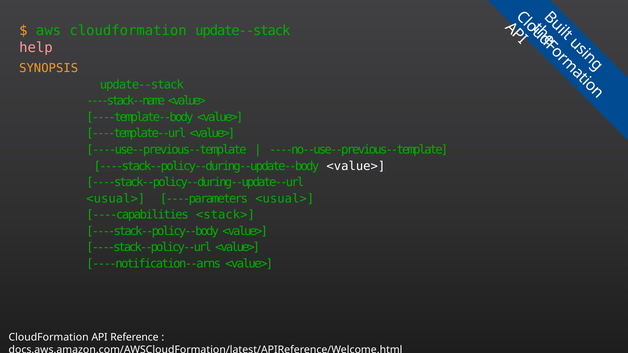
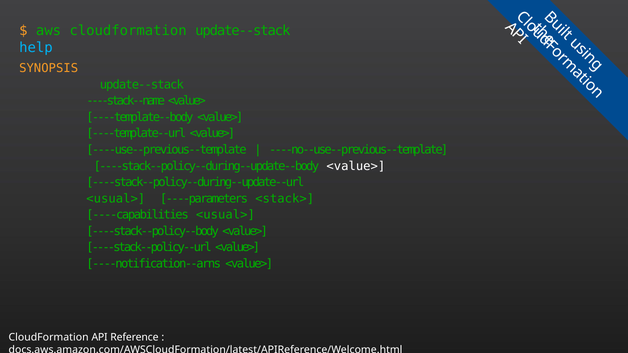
help colour: pink -> light blue (36, 48)
<usual>: <usual> -> <stack> (285, 199)
<stack>: <stack> -> <usual> (225, 215)
